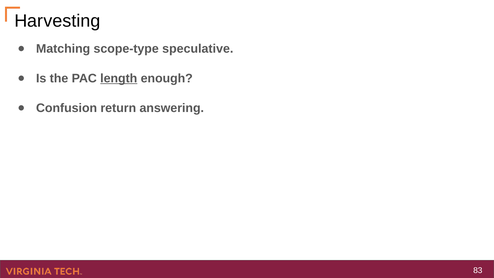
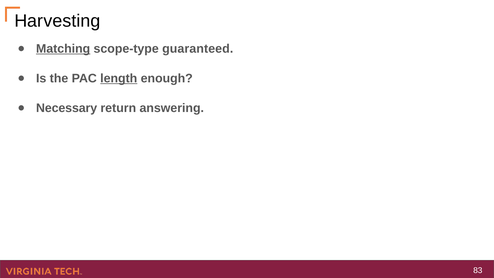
Matching underline: none -> present (63, 49)
speculative: speculative -> guaranteed (198, 49)
Confusion: Confusion -> Necessary (67, 108)
